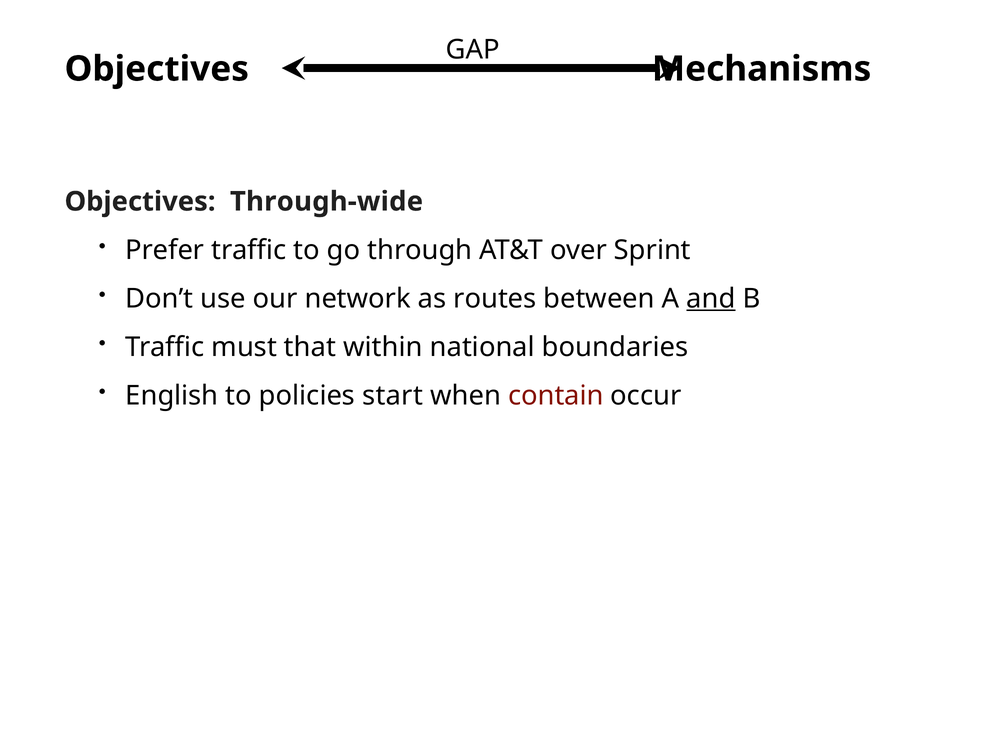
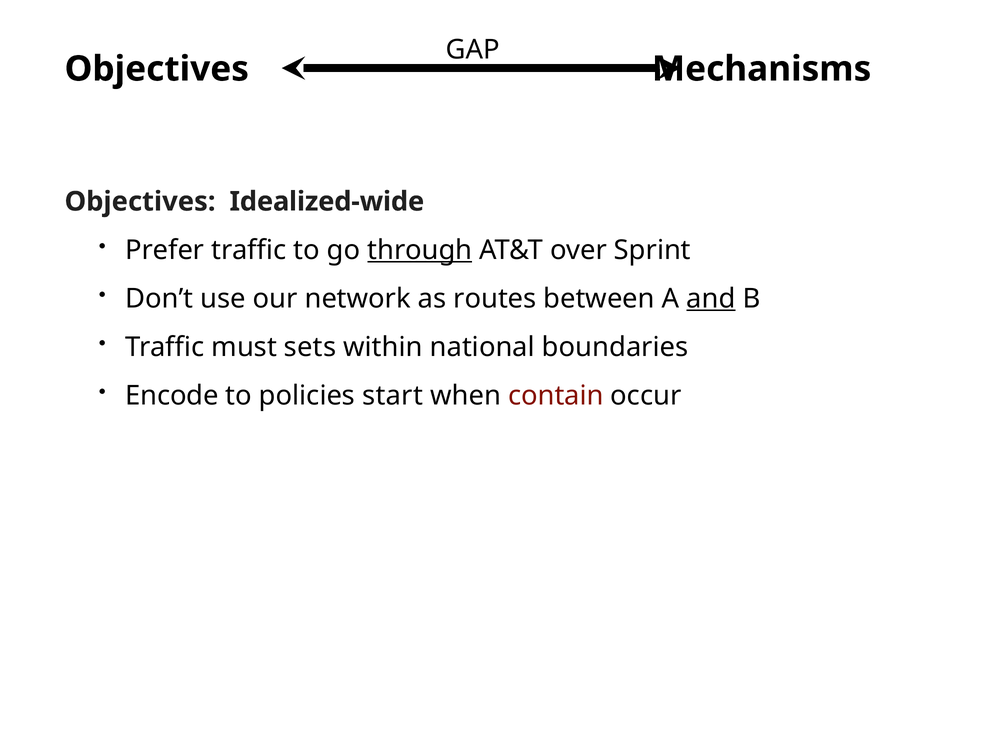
Through-wide: Through-wide -> Idealized-wide (327, 202)
through underline: none -> present (420, 250)
that: that -> sets (310, 347)
English: English -> Encode (172, 396)
